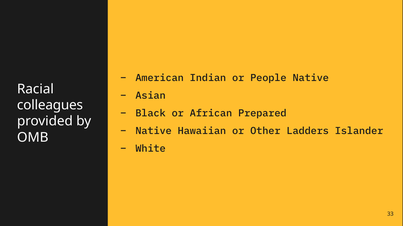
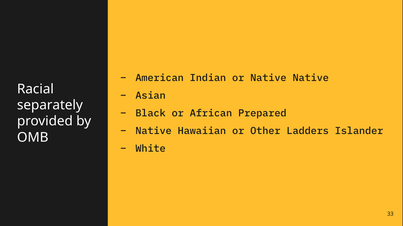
or People: People -> Native (268, 78)
colleagues: colleagues -> separately (50, 105)
